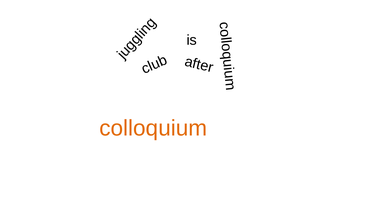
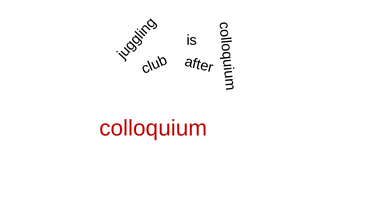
colloquium colour: orange -> red (153, 128)
